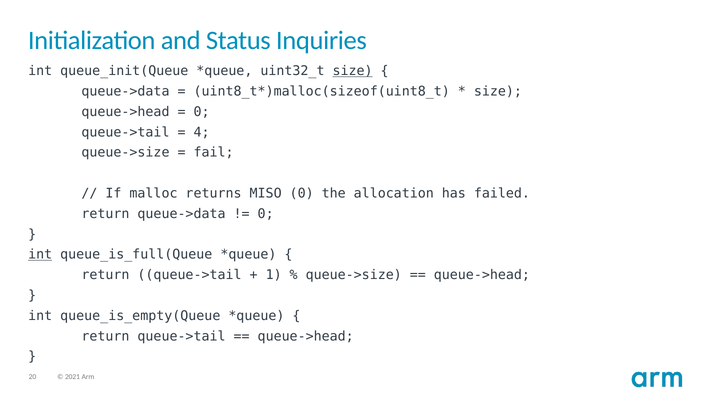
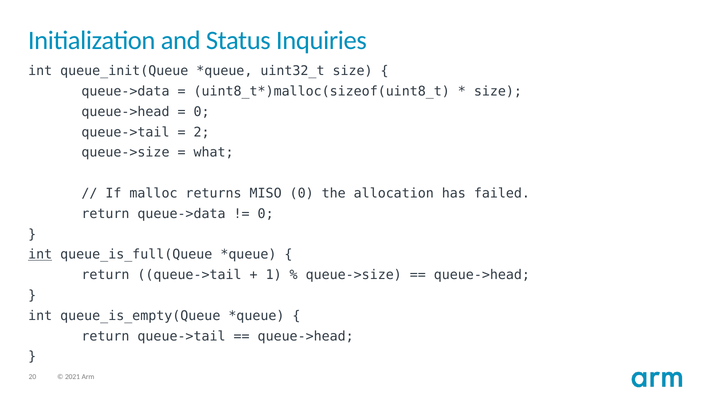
size underline: present -> none (353, 71)
4: 4 -> 2 (202, 132)
fail: fail -> what (214, 153)
